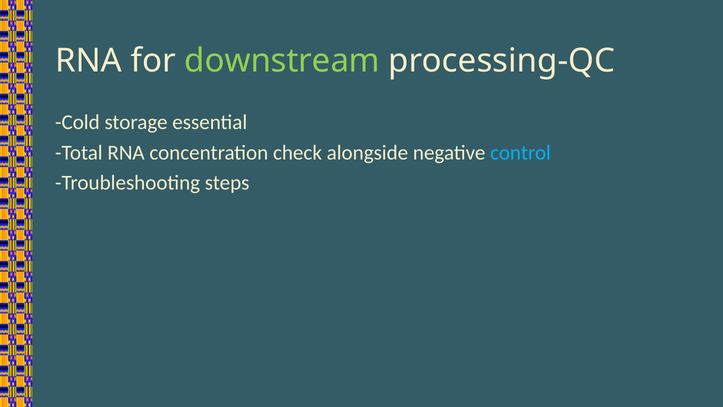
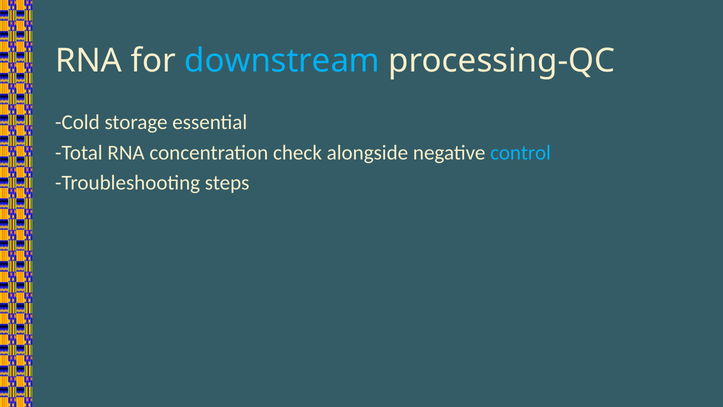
downstream colour: light green -> light blue (282, 61)
